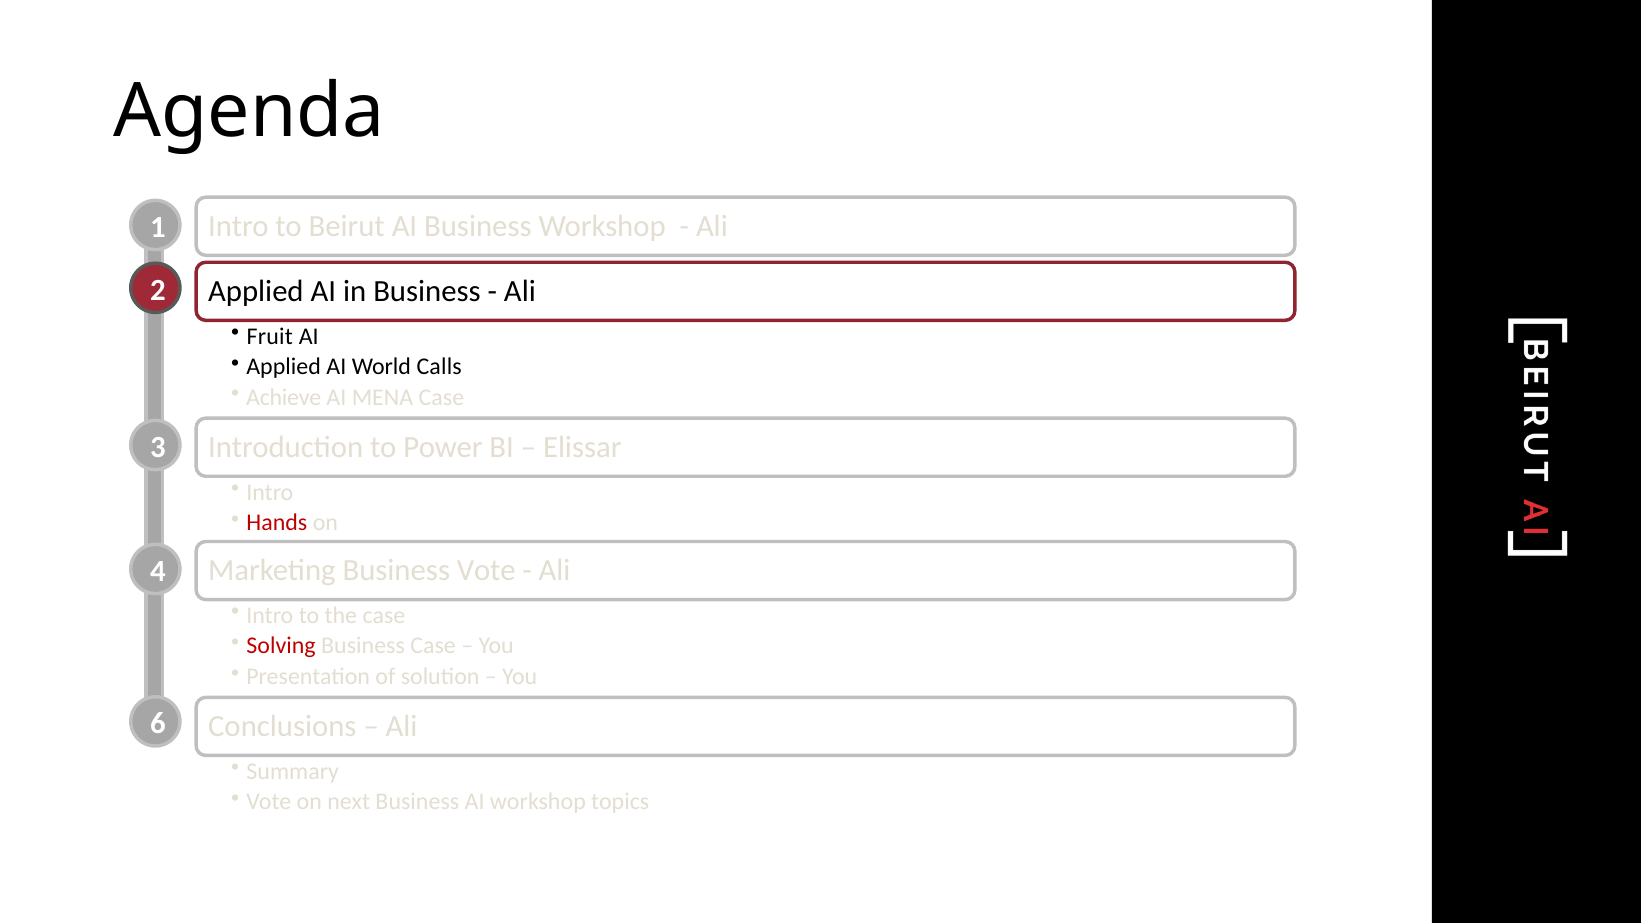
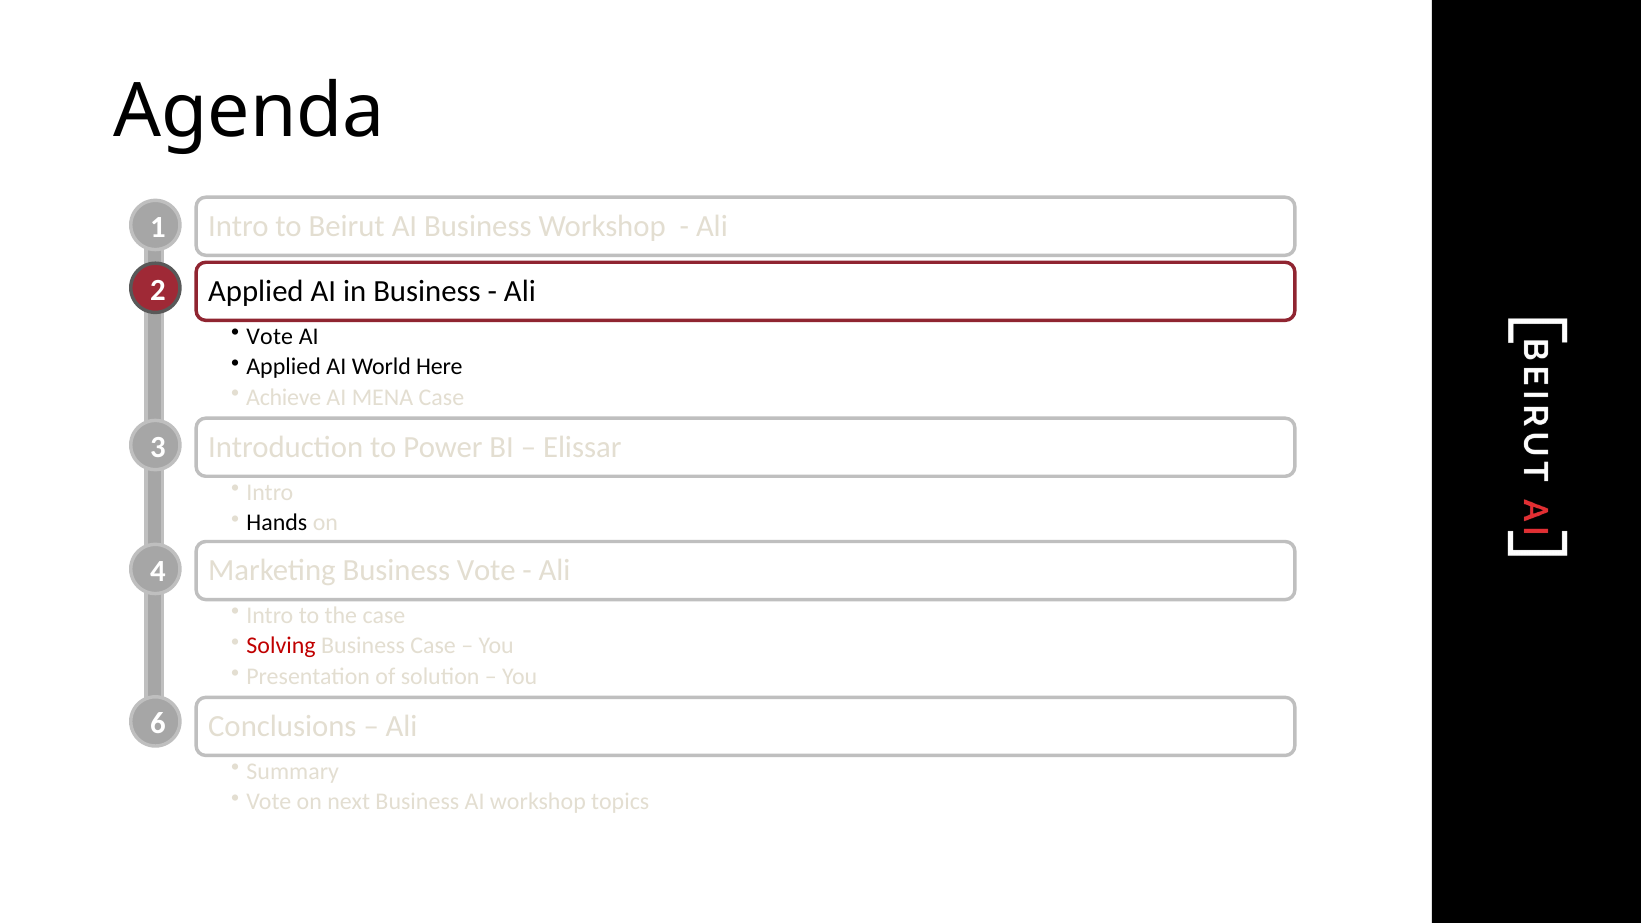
Fruit: Fruit -> Vote (270, 336)
Calls: Calls -> Here (439, 367)
Hands colour: red -> black (277, 523)
